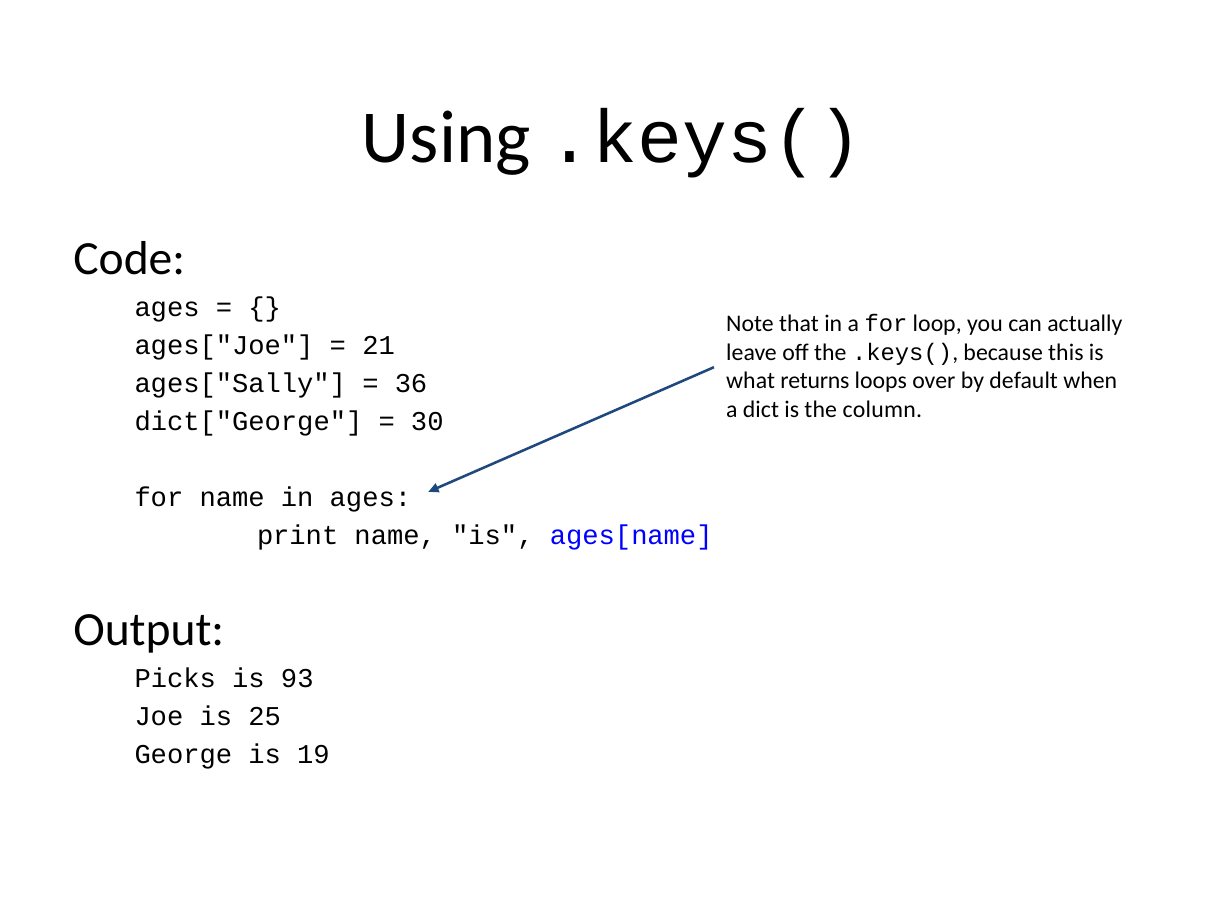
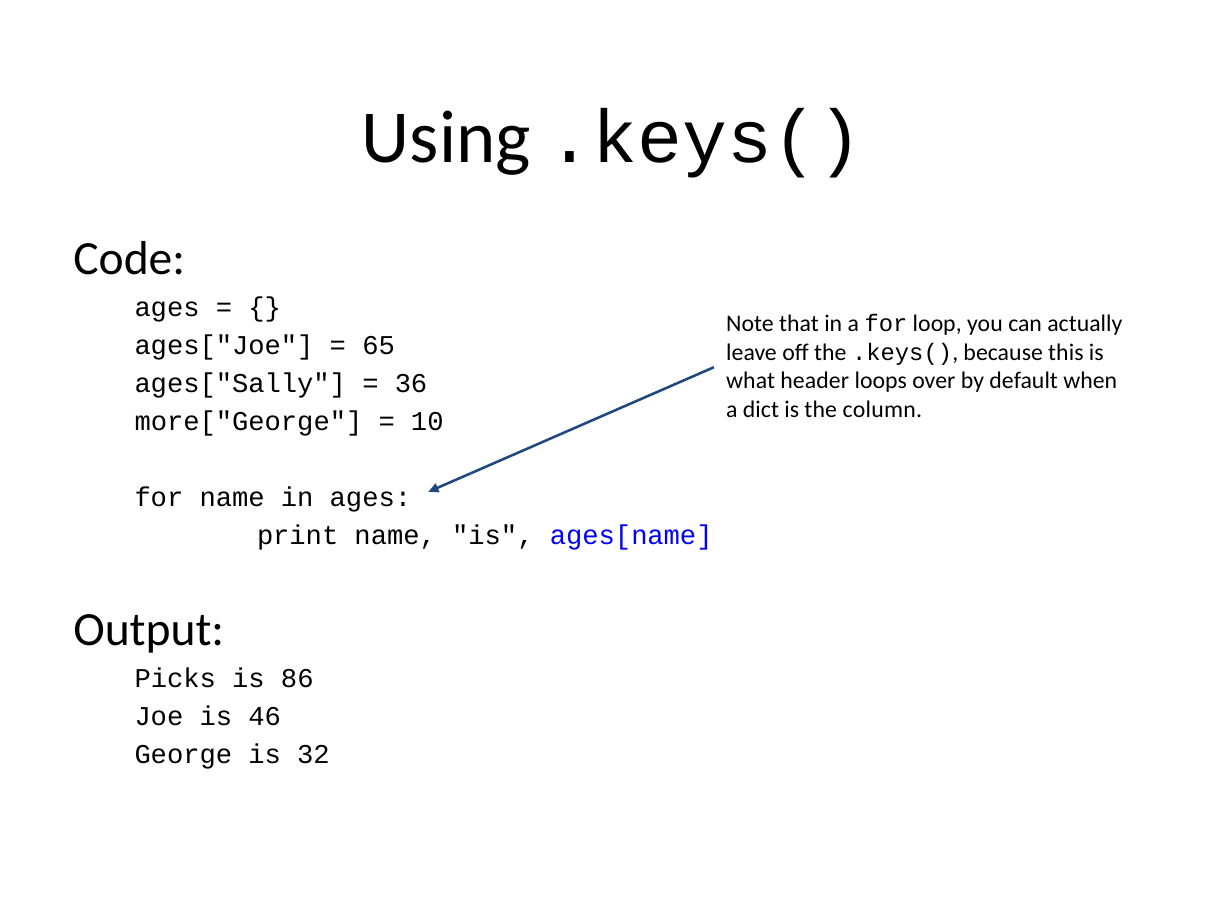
21: 21 -> 65 (379, 345)
returns: returns -> header (815, 381)
dict["George: dict["George -> more["George (248, 421)
30: 30 -> 10 (427, 421)
93: 93 -> 86 (297, 678)
25: 25 -> 46 (265, 717)
19: 19 -> 32 (314, 755)
